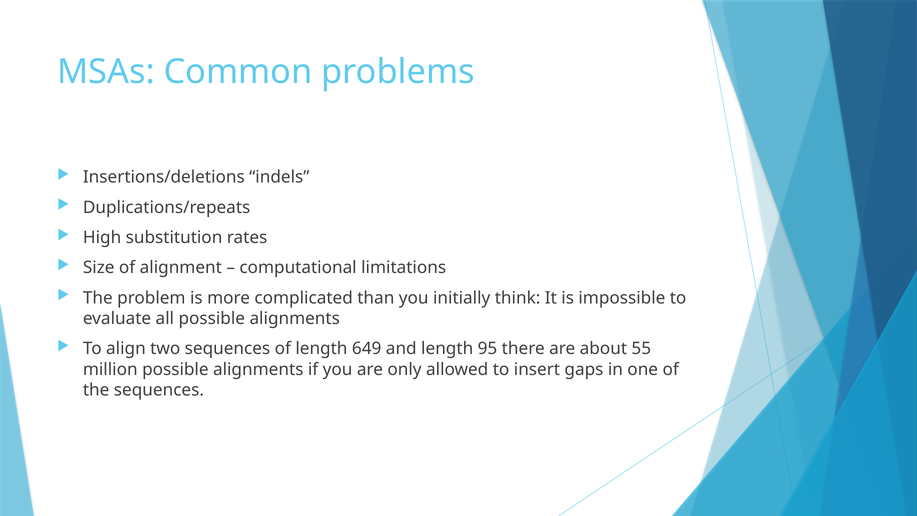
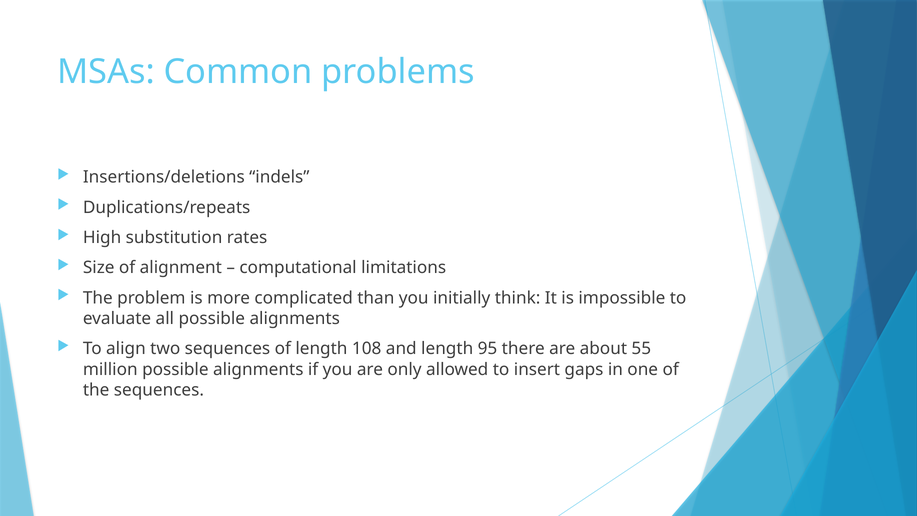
649: 649 -> 108 (367, 349)
